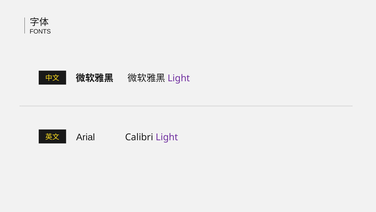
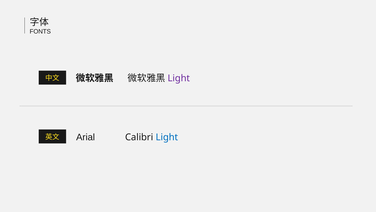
Light colour: purple -> blue (167, 137)
